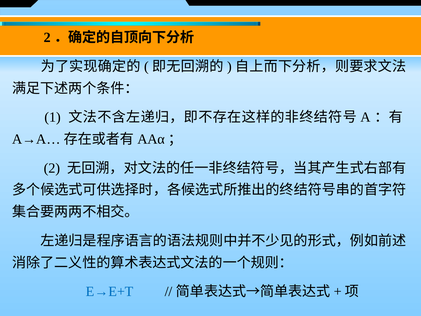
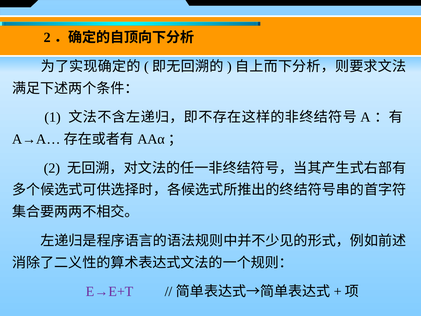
E→E+T colour: blue -> purple (110, 291)
